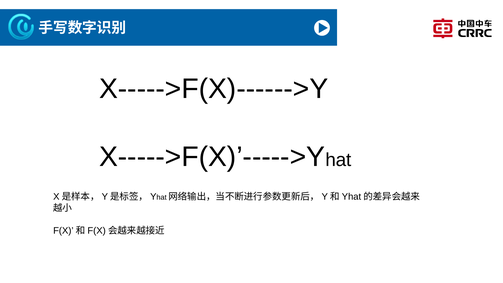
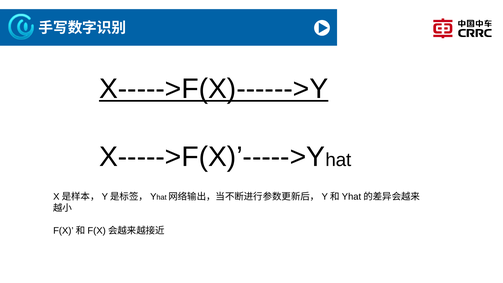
X----->F(X)------>Y underline: none -> present (214, 89)
